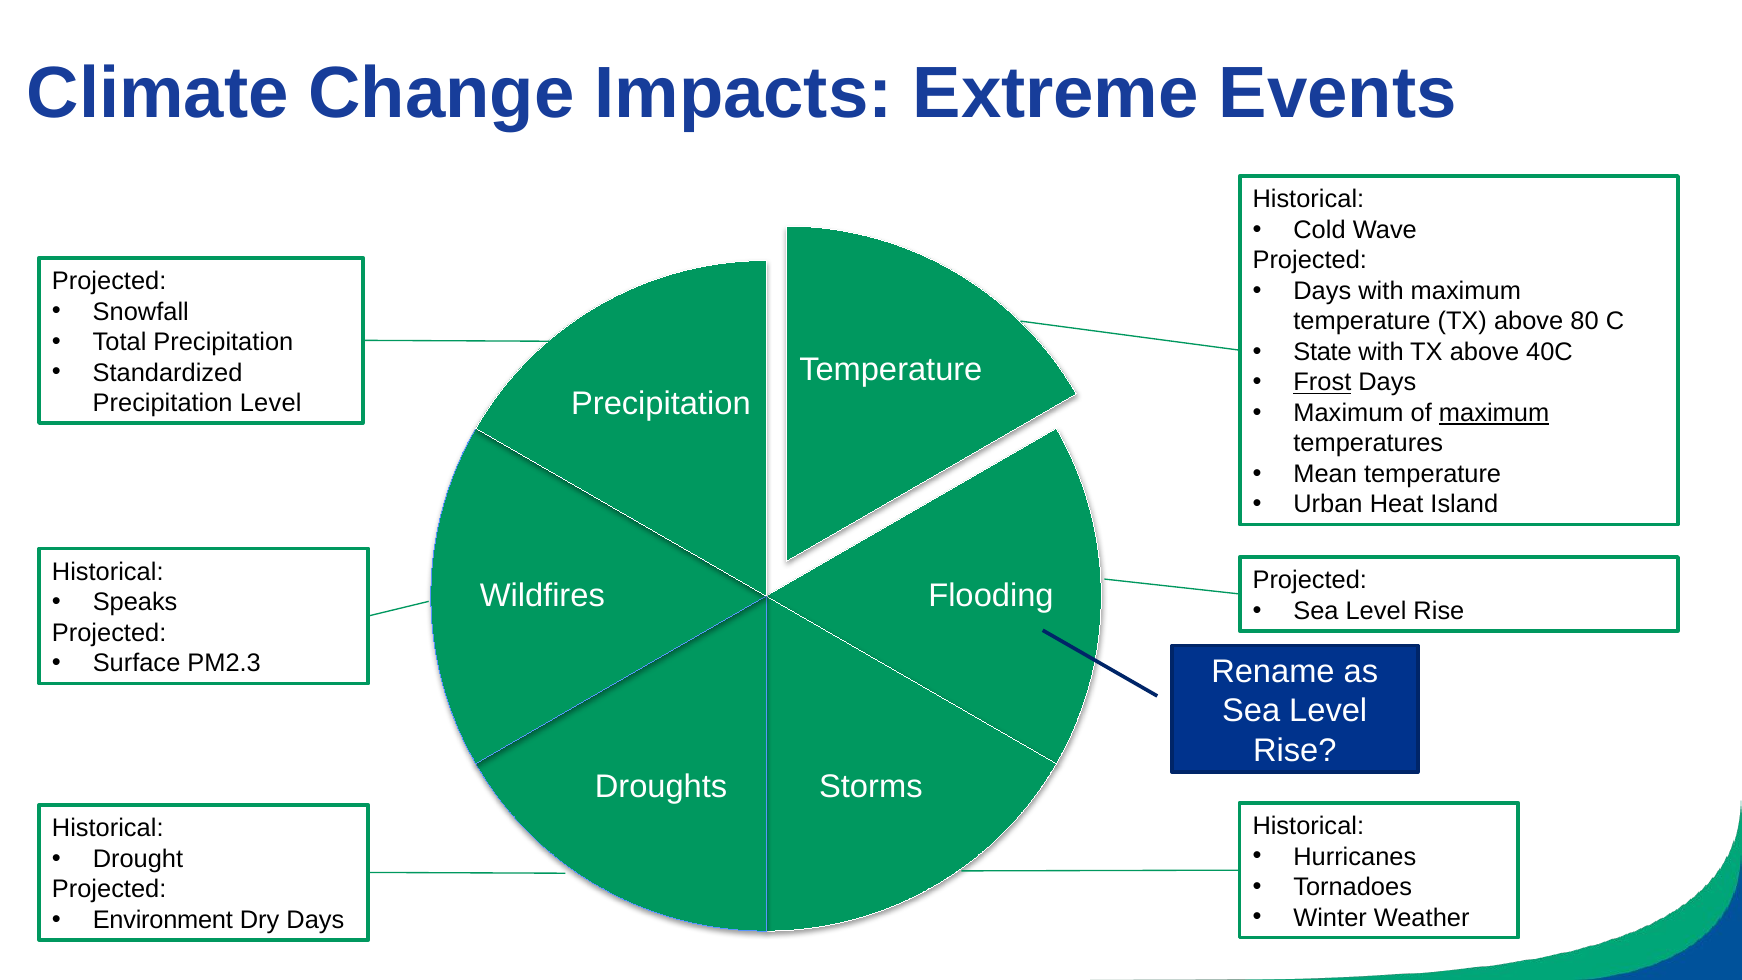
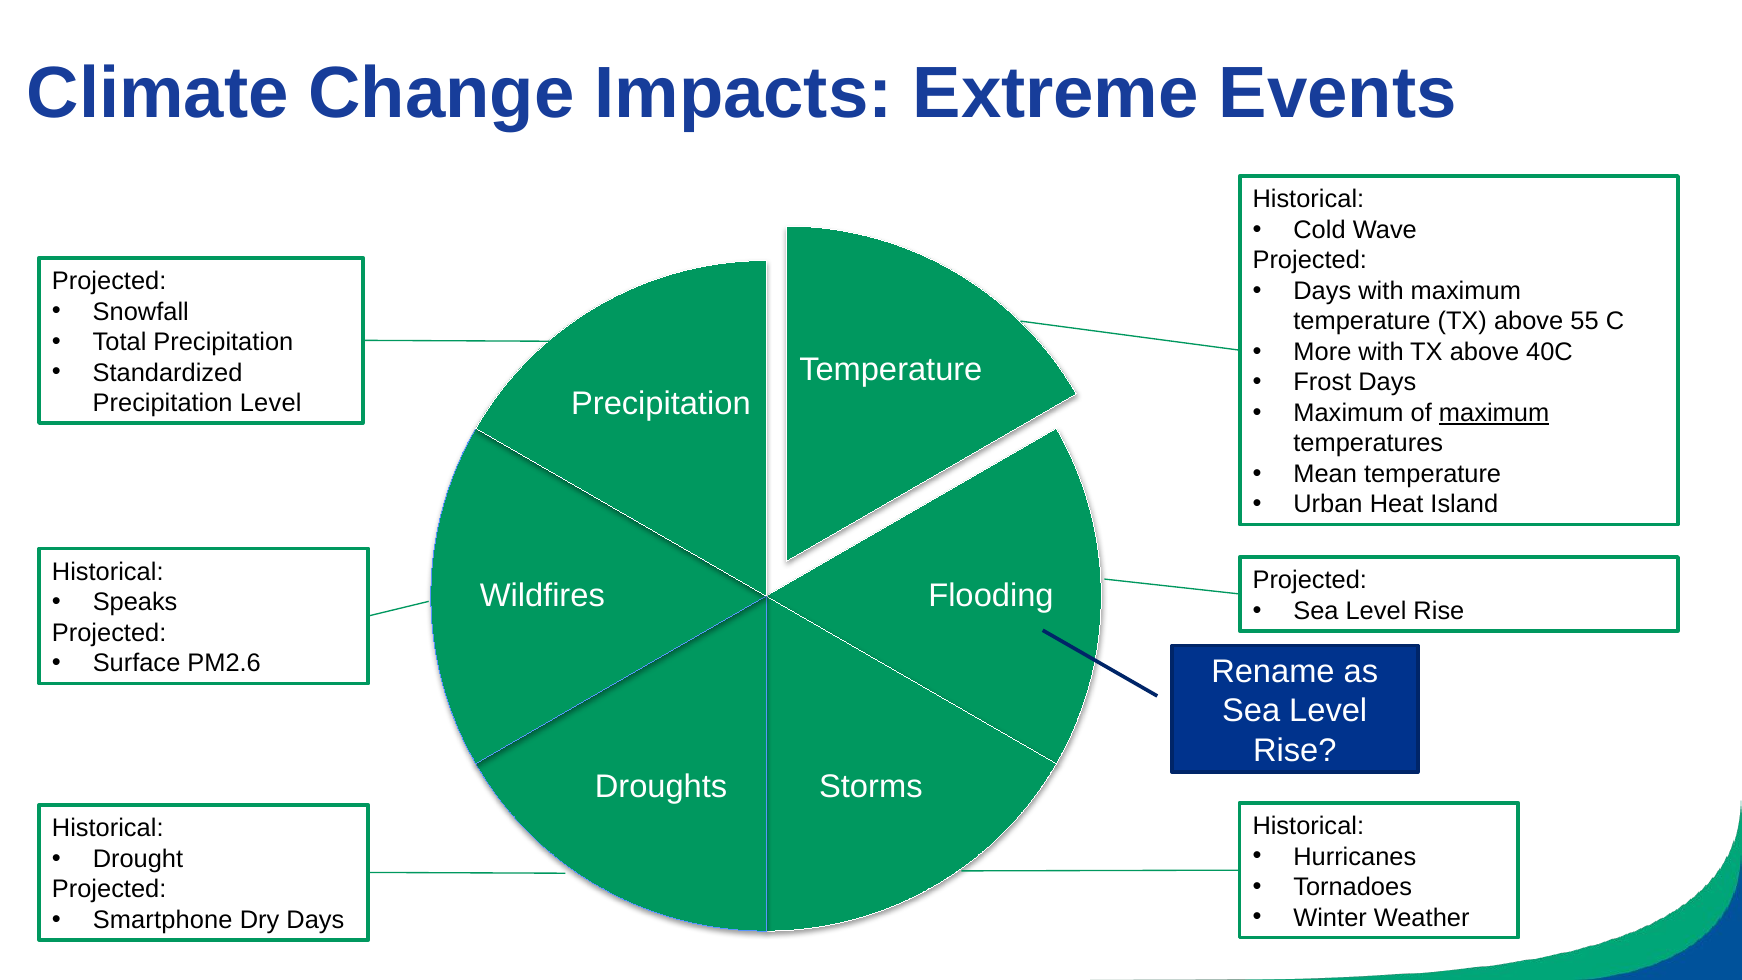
80: 80 -> 55 (1585, 321)
State: State -> More (1322, 352)
Frost underline: present -> none (1322, 382)
PM2.3: PM2.3 -> PM2.6 (224, 663)
Environment: Environment -> Smartphone (163, 920)
